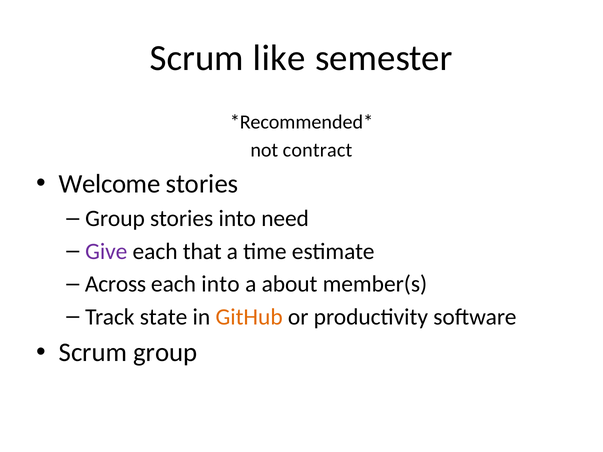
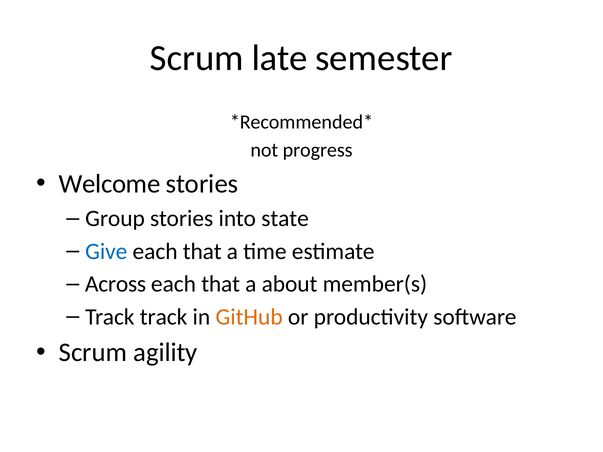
like: like -> late (280, 58)
contract: contract -> progress (318, 150)
need: need -> state (285, 219)
Give colour: purple -> blue (106, 252)
into: into -> that (221, 284)
Track state: state -> track (164, 317)
Scrum group: group -> agility (165, 353)
